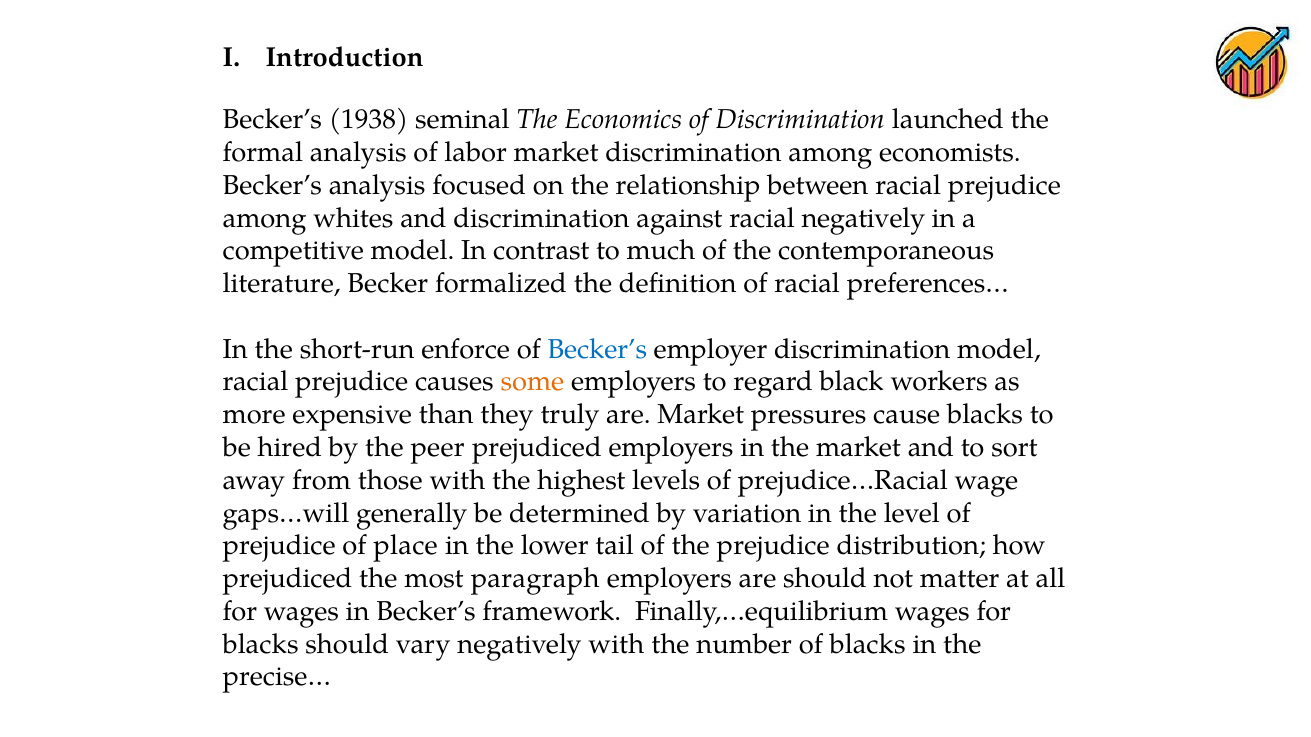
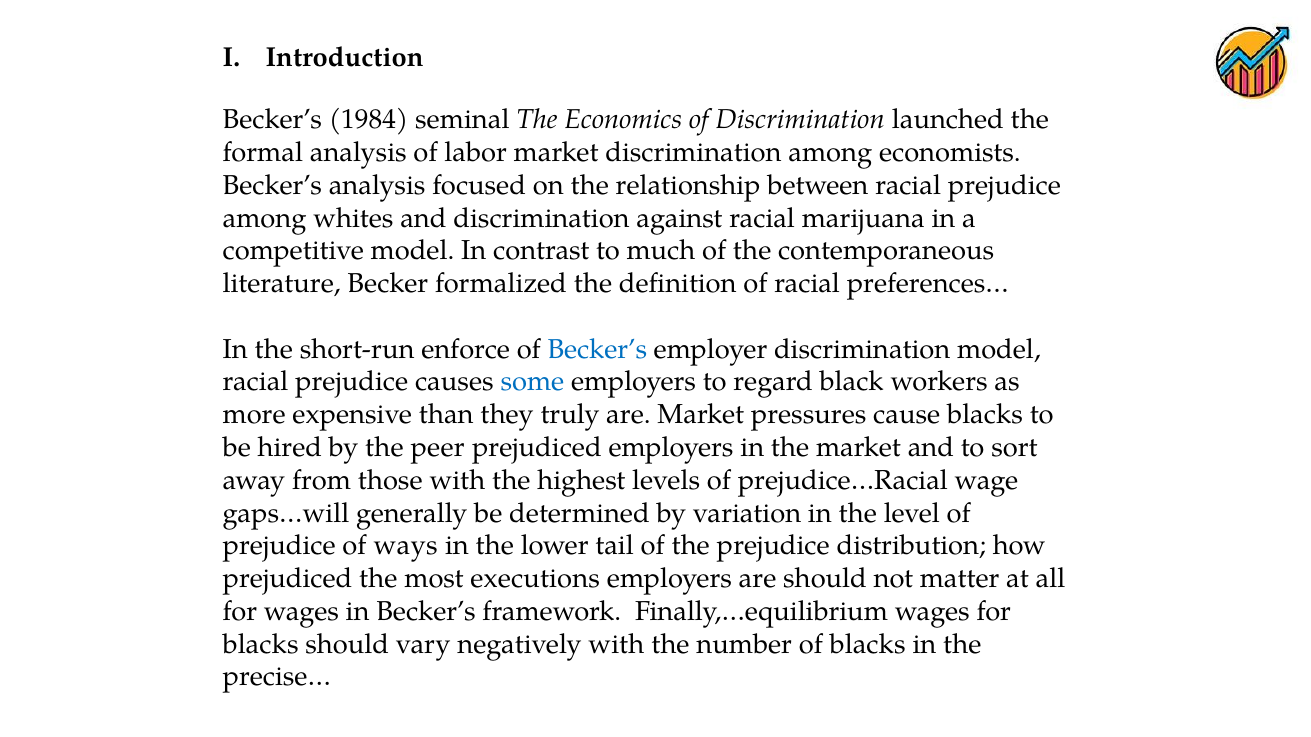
1938: 1938 -> 1984 (369, 120)
racial negatively: negatively -> marijuana (863, 218)
some colour: orange -> blue (532, 382)
place: place -> ways (406, 546)
paragraph: paragraph -> executions (535, 579)
